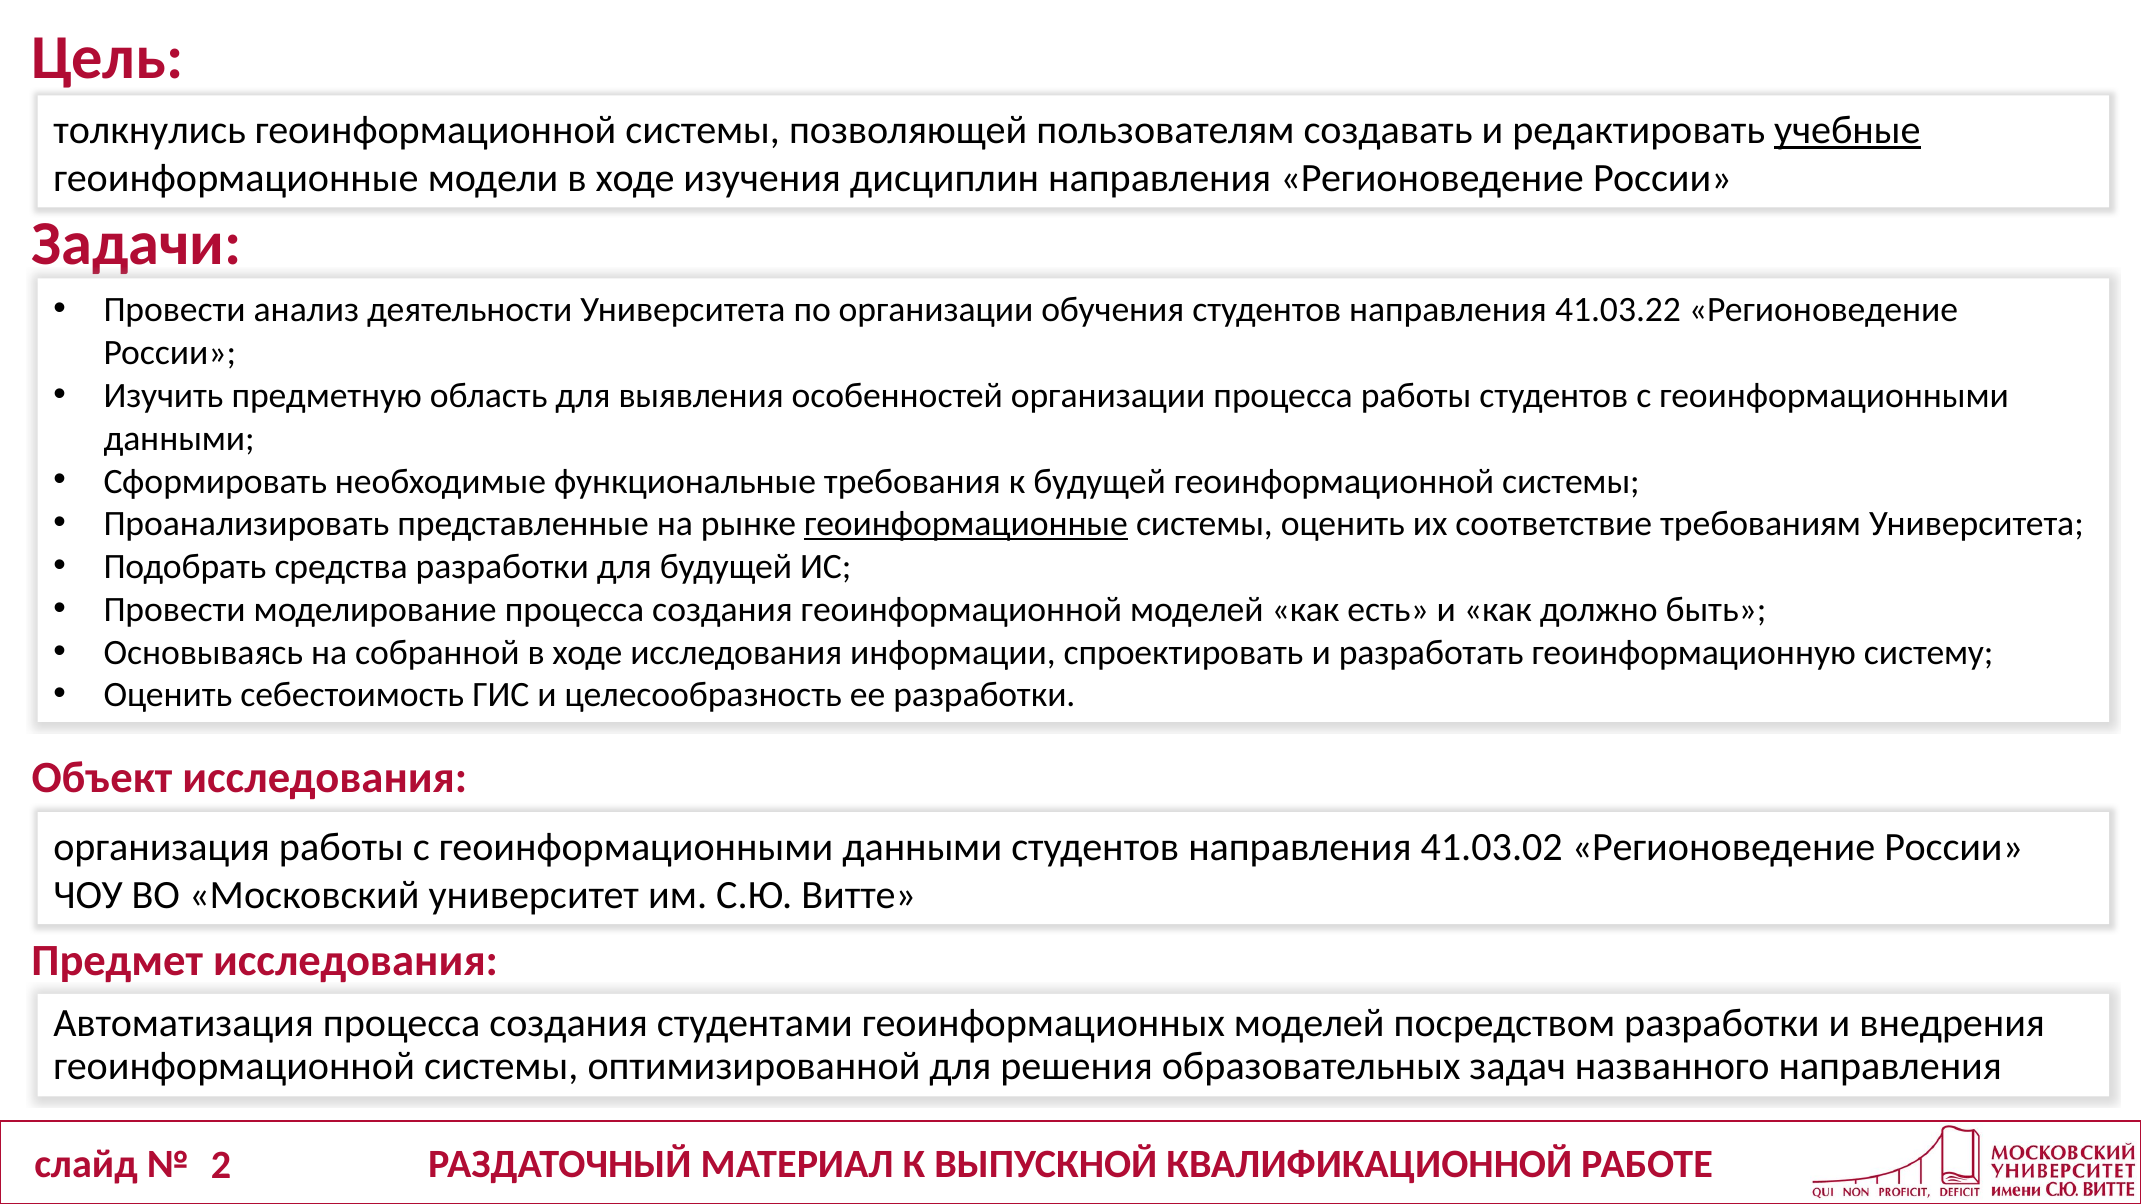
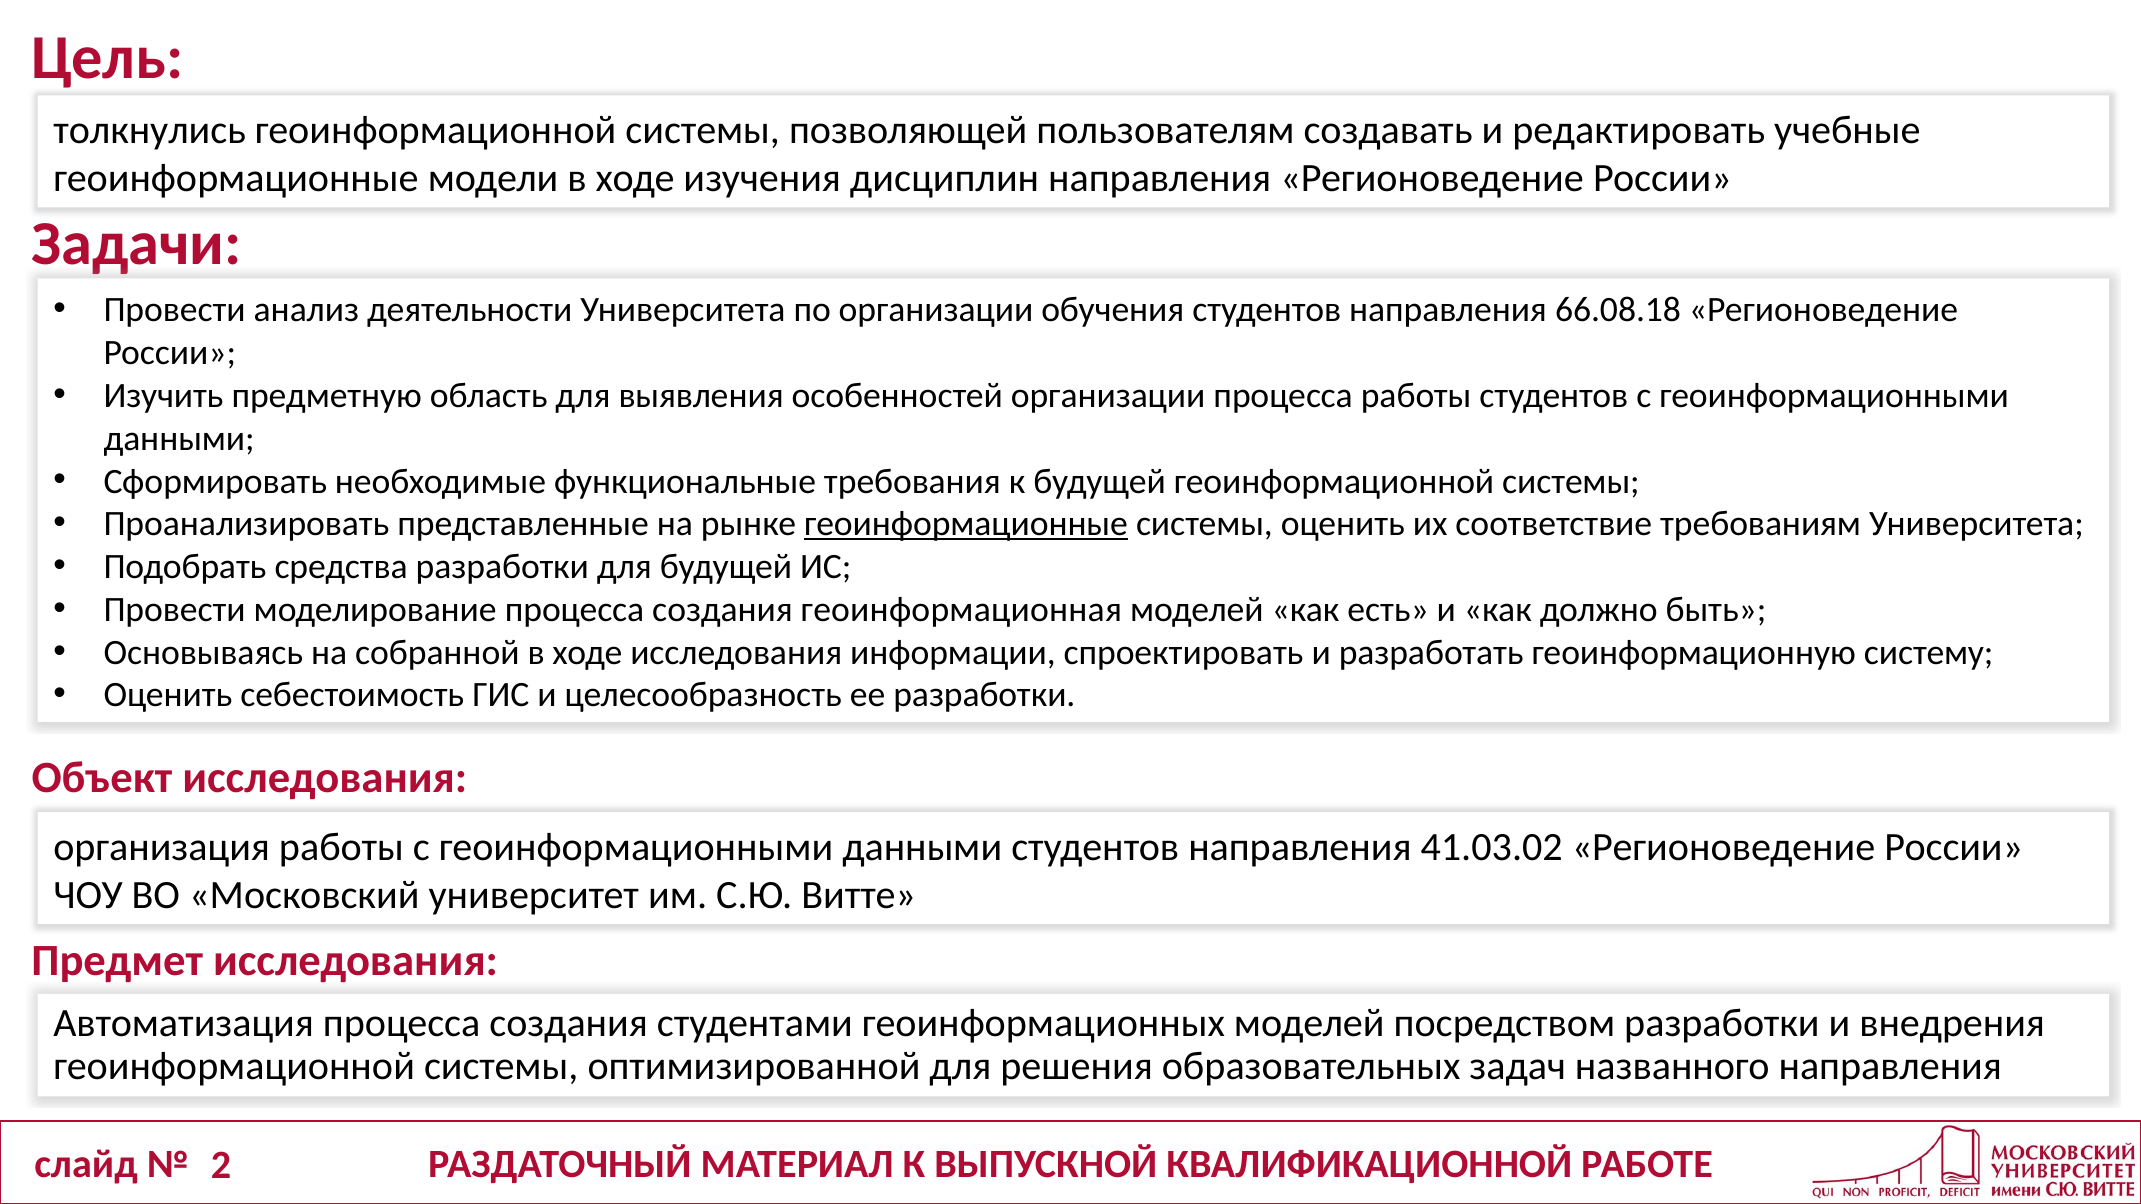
учебные underline: present -> none (1847, 130)
41.03.22: 41.03.22 -> 66.08.18 (1618, 310)
создания геоинформационной: геоинформационной -> геоинформационная (961, 610)
